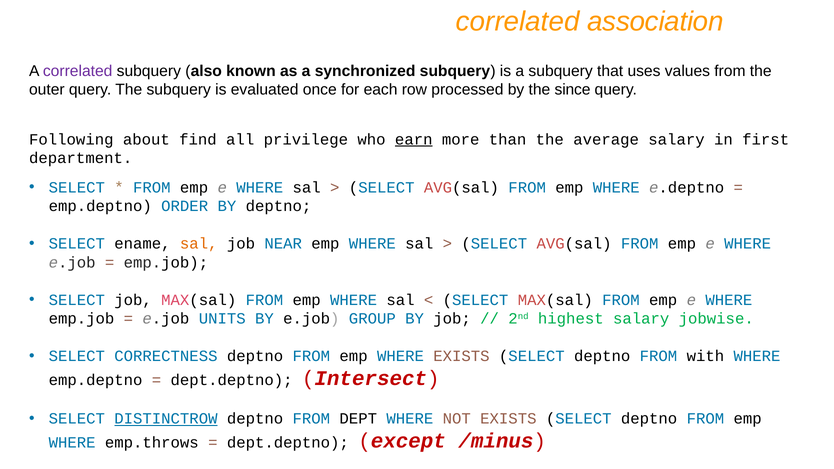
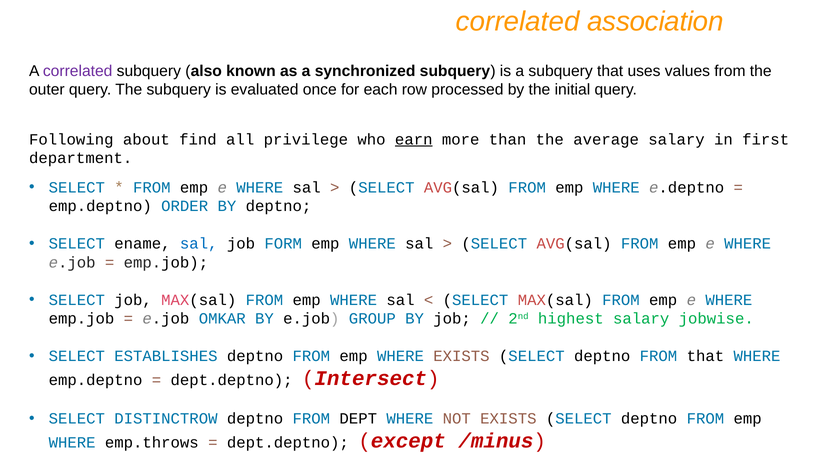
since: since -> initial (572, 90)
sal colour: orange -> blue (199, 244)
NEAR: NEAR -> FORM (283, 244)
UNITS: UNITS -> OMKAR (222, 319)
CORRECTNESS: CORRECTNESS -> ESTABLISHES (166, 356)
FROM with: with -> that (705, 356)
DISTINCTROW underline: present -> none (166, 419)
